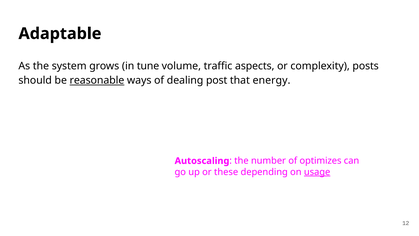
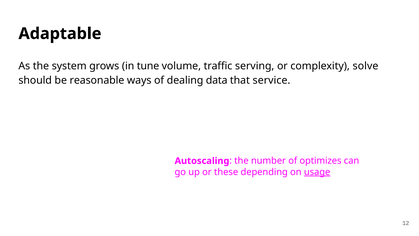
aspects: aspects -> serving (255, 66)
posts: posts -> solve (366, 66)
reasonable underline: present -> none (97, 80)
post: post -> data (217, 80)
energy: energy -> service (272, 80)
